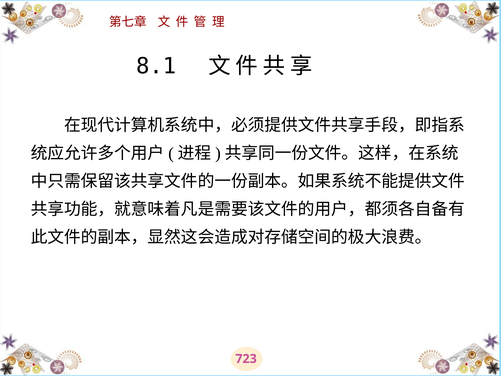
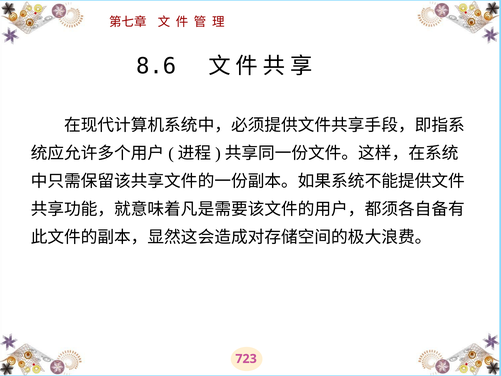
8.1: 8.1 -> 8.6 (156, 66)
